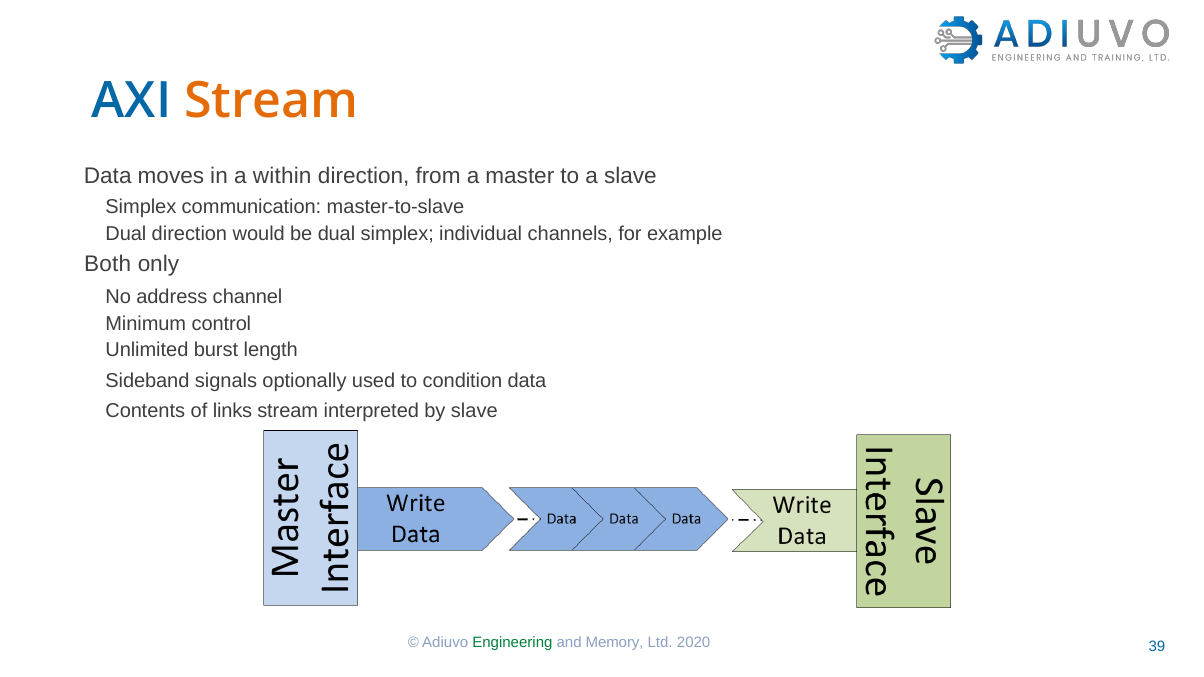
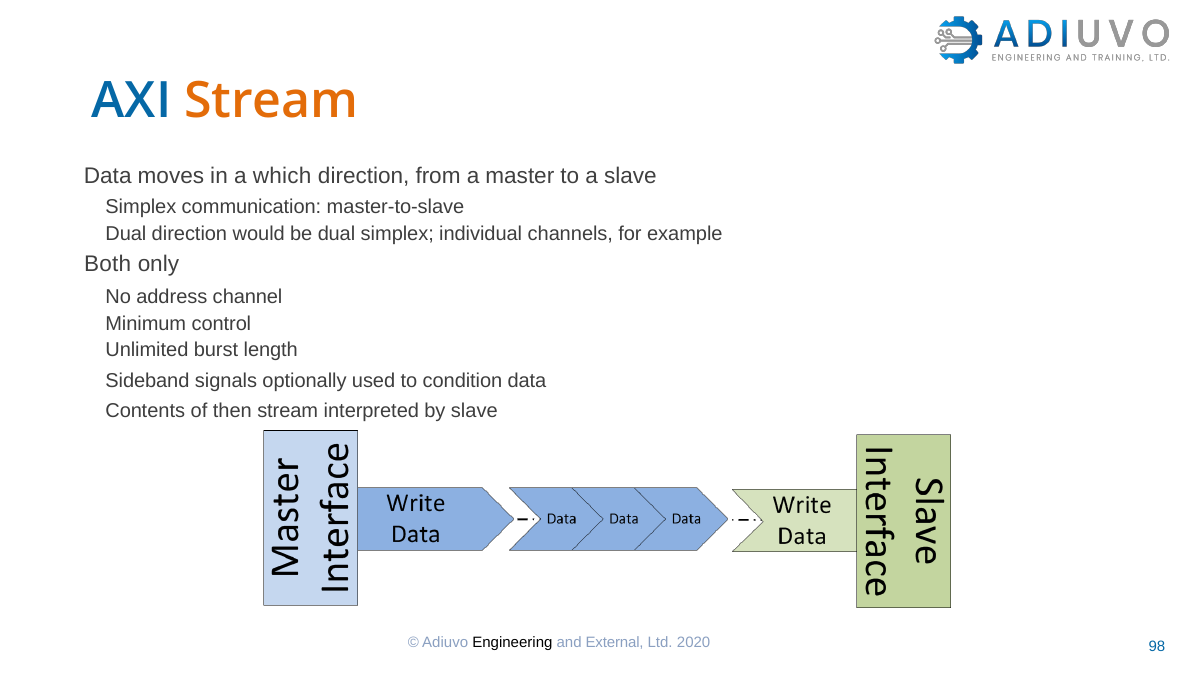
within: within -> which (282, 177)
links: links -> then (232, 411)
Engineering colour: green -> black (512, 643)
Memory: Memory -> External (615, 643)
39: 39 -> 98 (1157, 647)
